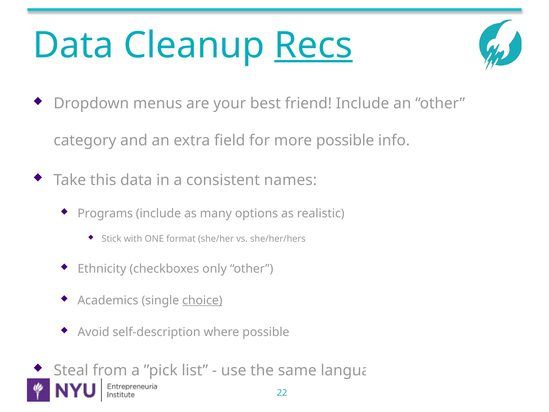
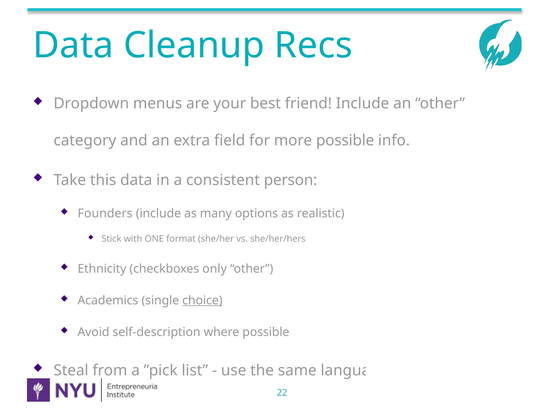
Recs underline: present -> none (314, 45)
names: names -> person (291, 180)
Programs: Programs -> Founders (105, 213)
